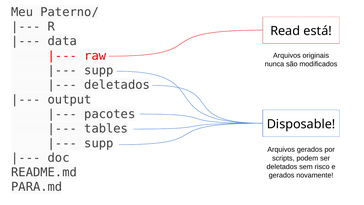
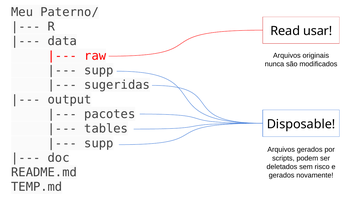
está: está -> usar (318, 31)
deletados: deletados -> sugeridas (117, 85)
PARA.md: PARA.md -> TEMP.md (37, 187)
